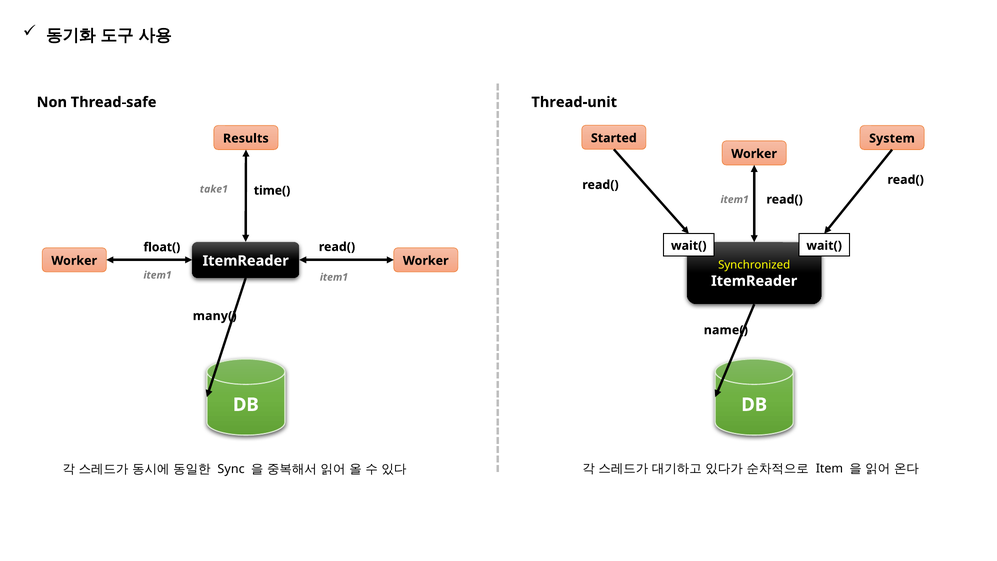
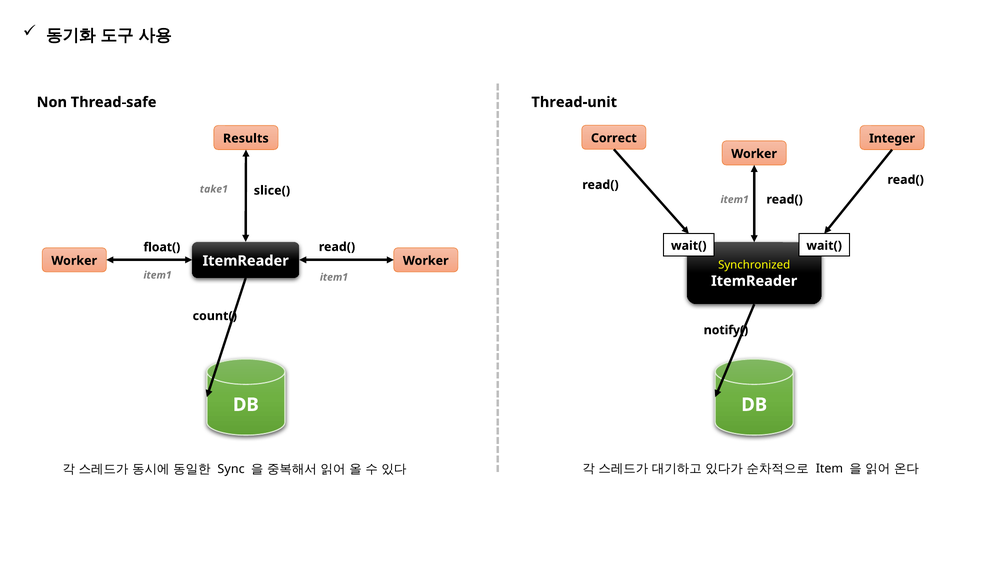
Started: Started -> Correct (614, 138)
System: System -> Integer (892, 138)
time(: time( -> slice( (272, 190)
many(: many( -> count( (215, 316)
name(: name( -> notify( (726, 330)
